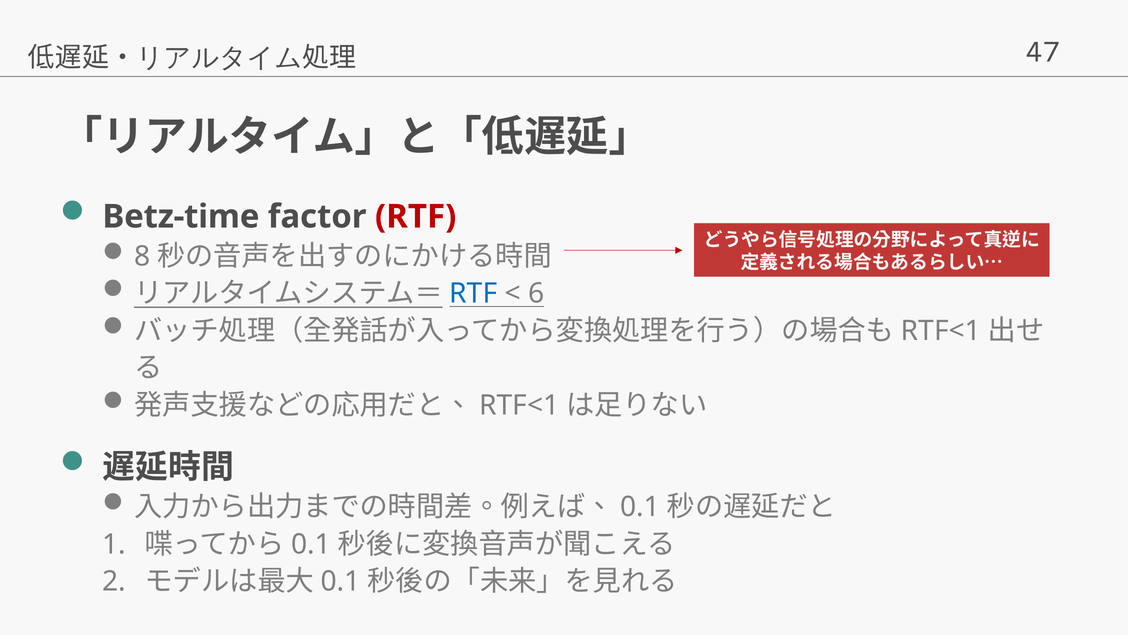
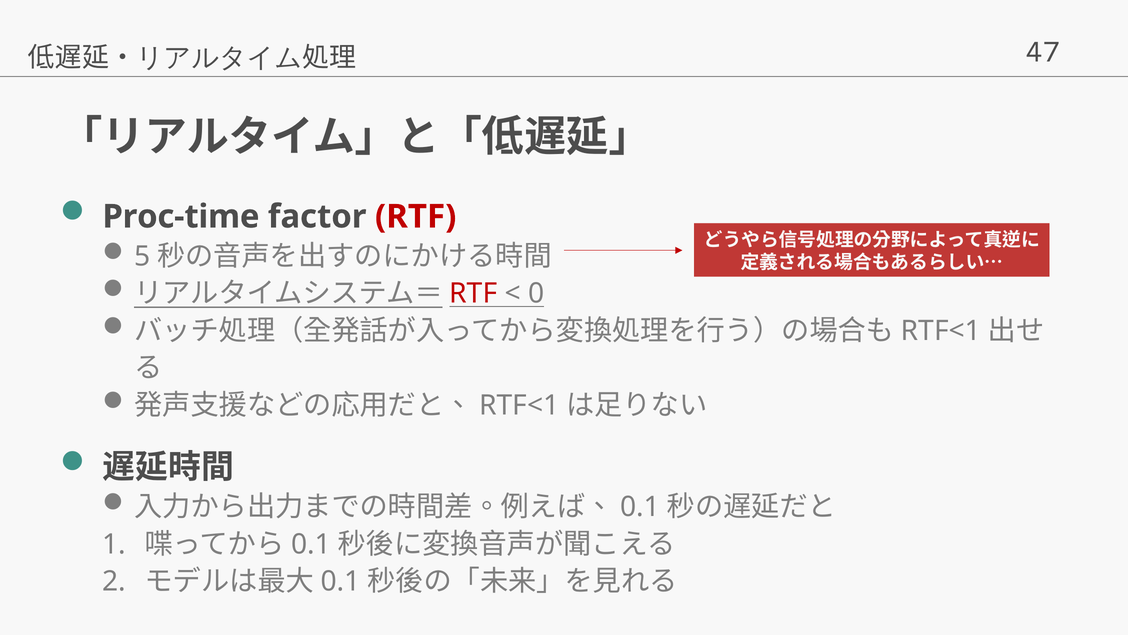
Betz-time: Betz-time -> Proc-time (181, 216)
8: 8 -> 5 (142, 256)
RTF colour: blue -> red (473, 293)
6: 6 -> 0 (536, 293)
